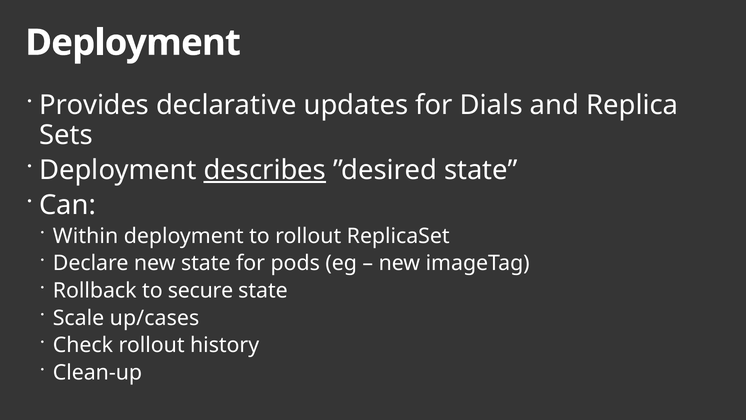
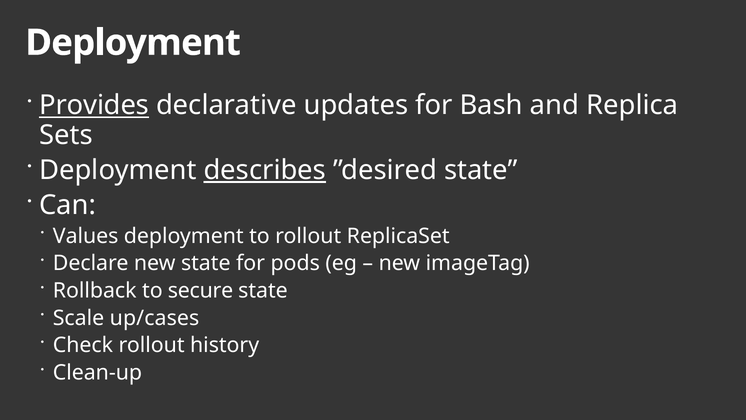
Provides underline: none -> present (94, 105)
Dials: Dials -> Bash (491, 105)
Within: Within -> Values (86, 236)
